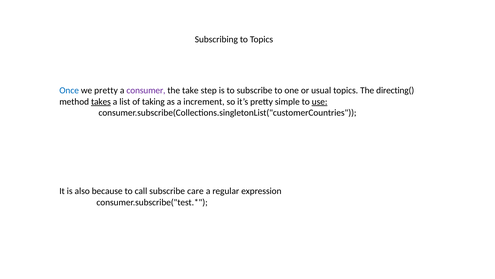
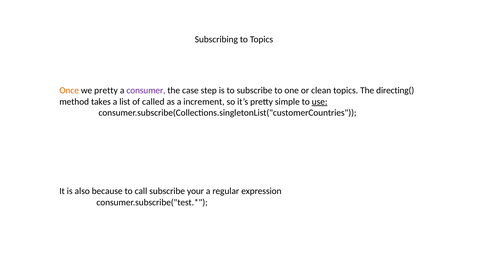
Once colour: blue -> orange (69, 90)
take: take -> case (190, 90)
usual: usual -> clean (321, 90)
takes underline: present -> none (101, 101)
taking: taking -> called (153, 101)
care: care -> your (196, 191)
